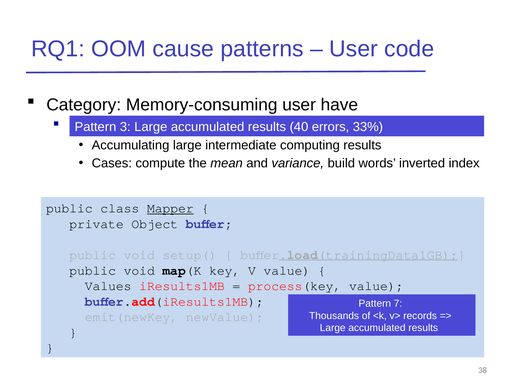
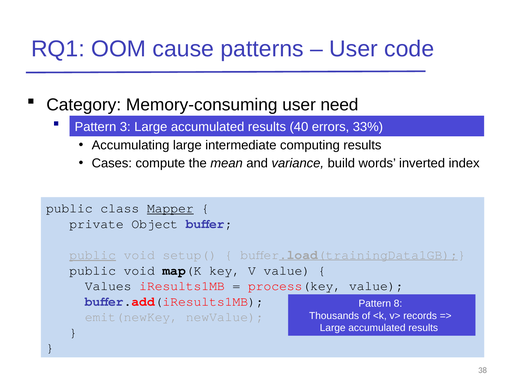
have: have -> need (339, 105)
public underline: none -> present (93, 255)
Pattern 7: 7 -> 8 (398, 304)
